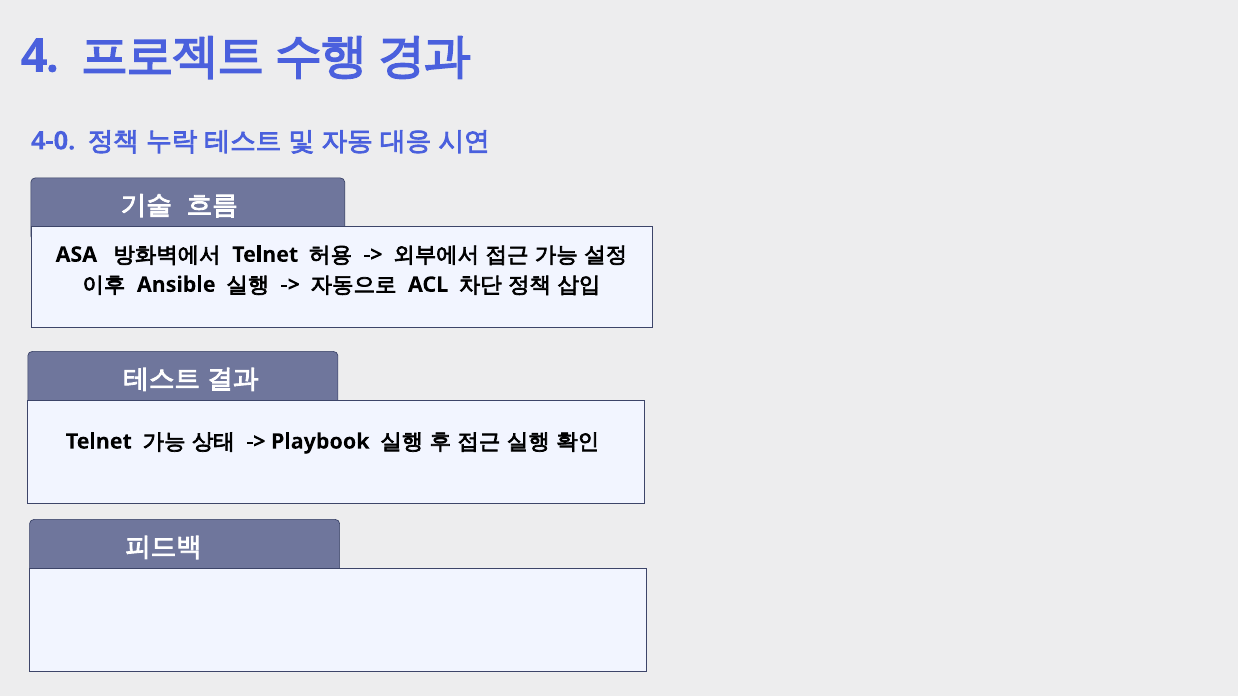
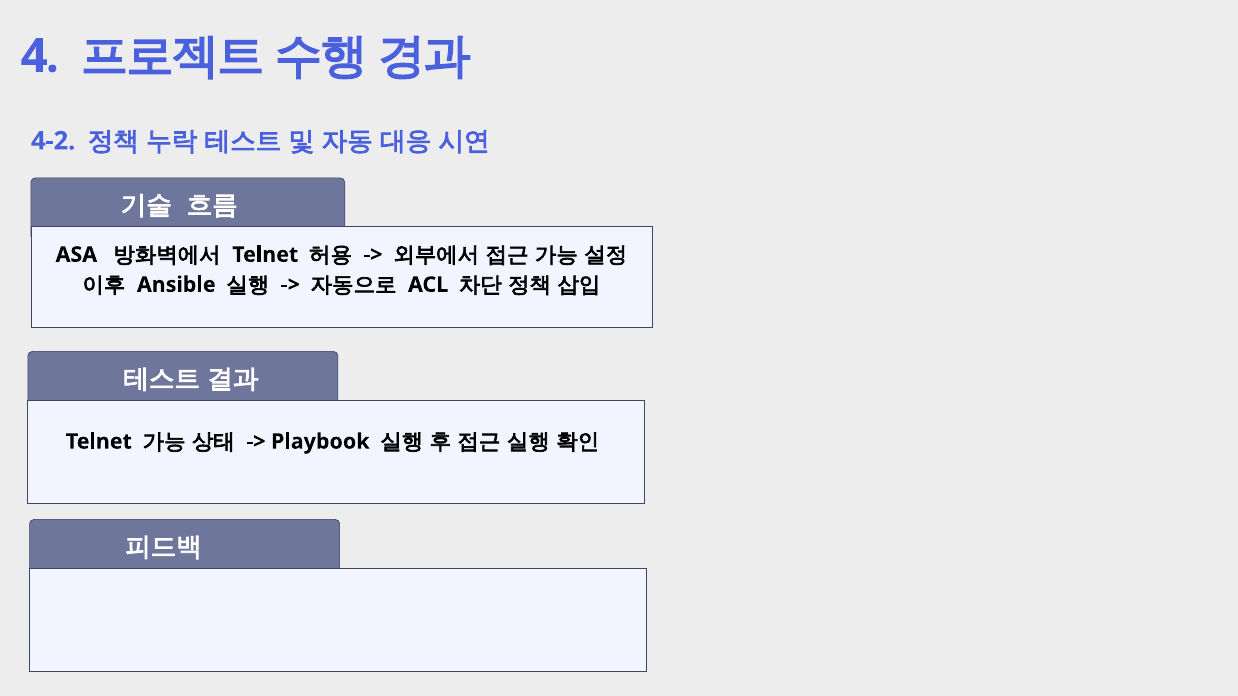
4-0: 4-0 -> 4-2 (53, 141)
